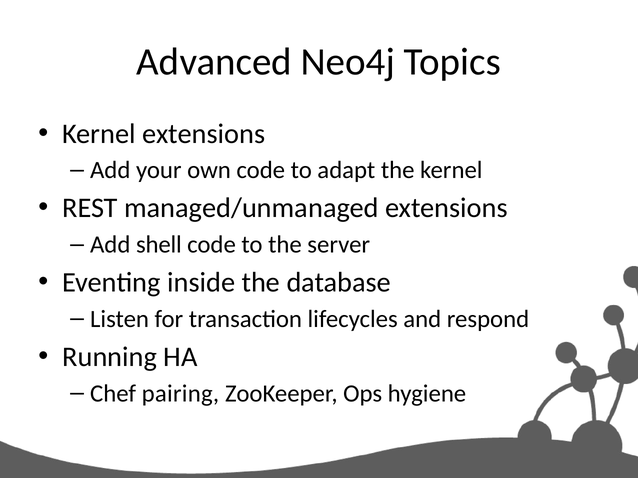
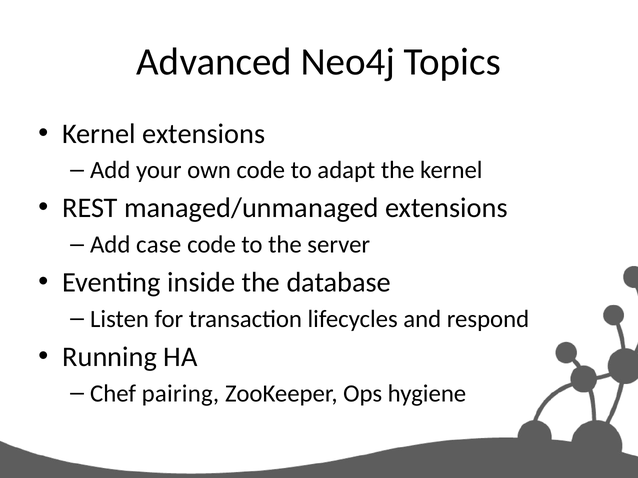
shell: shell -> case (159, 245)
